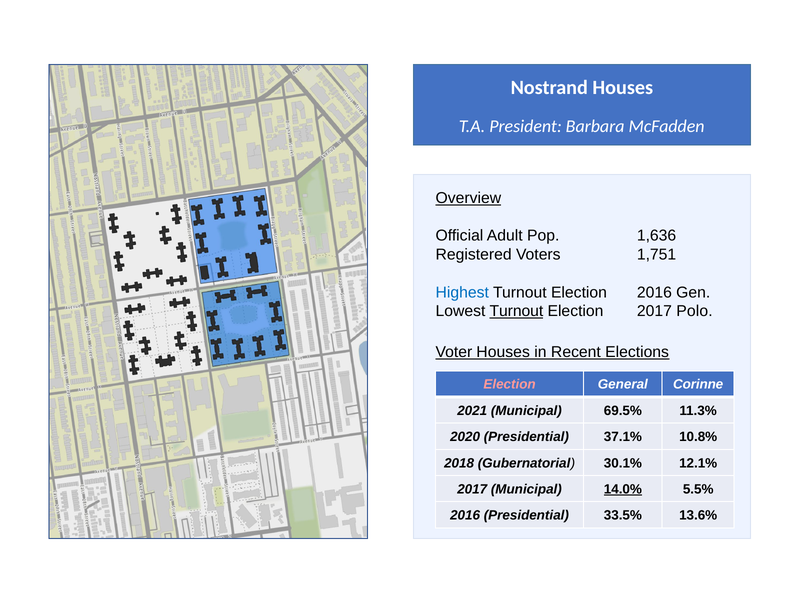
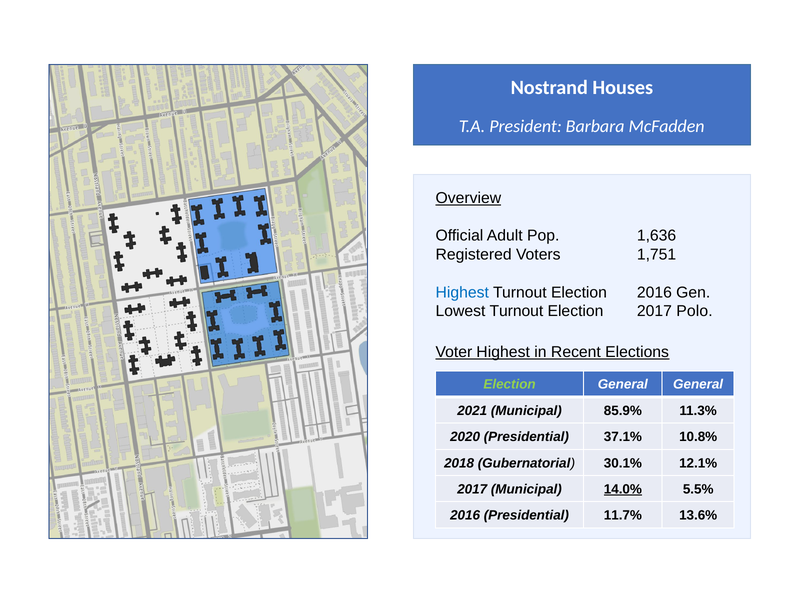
Turnout underline: present -> none (516, 311)
Voter Houses: Houses -> Highest (503, 352)
Election colour: pink -> light green (510, 385)
General Corinne: Corinne -> General (698, 385)
69.5%: 69.5% -> 85.9% (623, 411)
33.5%: 33.5% -> 11.7% (623, 515)
